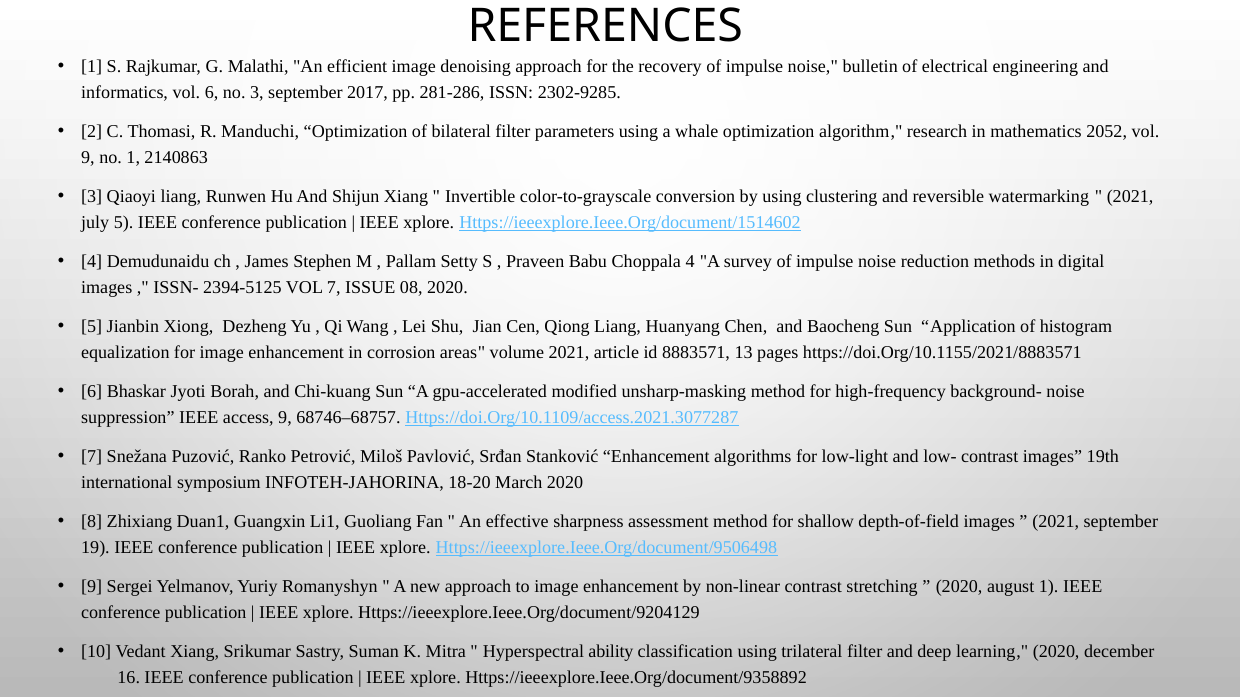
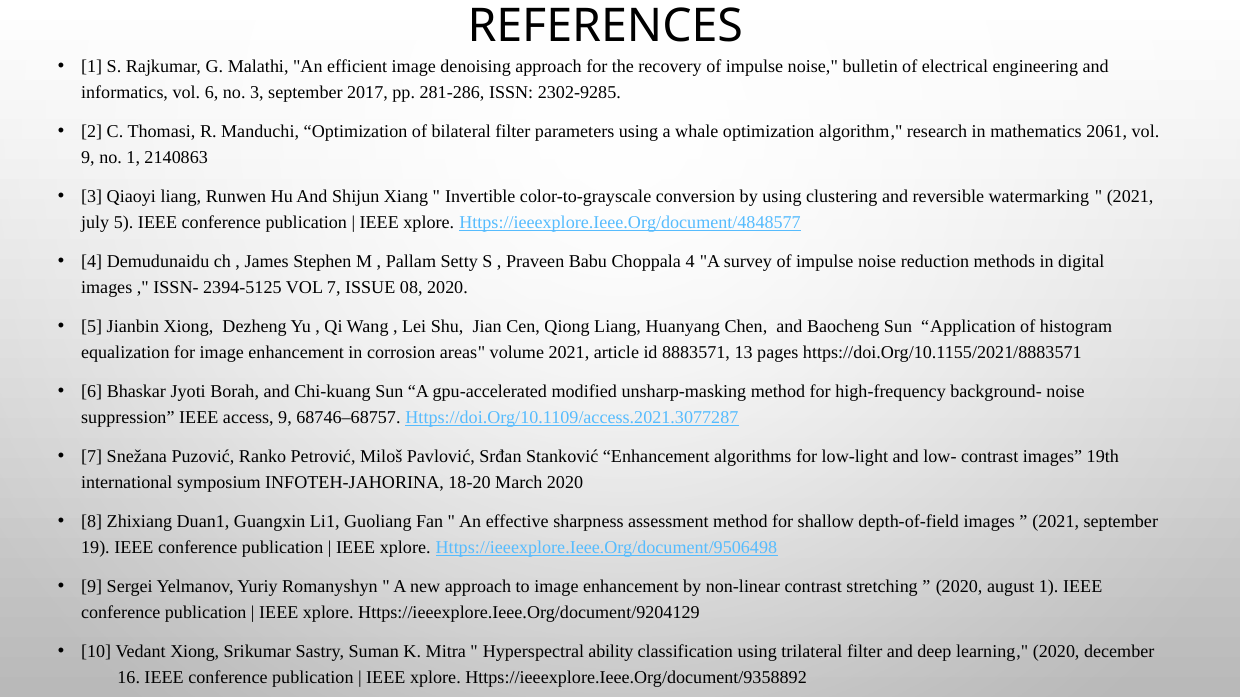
2052: 2052 -> 2061 (1107, 132)
Https://ieeexplore.Ieee.Org/document/1514602: Https://ieeexplore.Ieee.Org/document/1514602 -> Https://ieeexplore.Ieee.Org/document/4848577 (630, 223)
Vedant Xiang: Xiang -> Xiong (195, 652)
